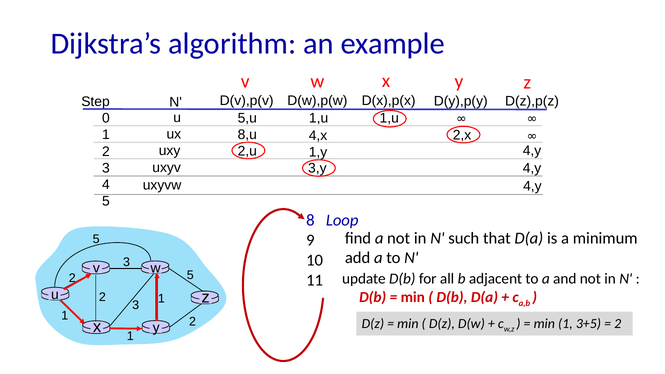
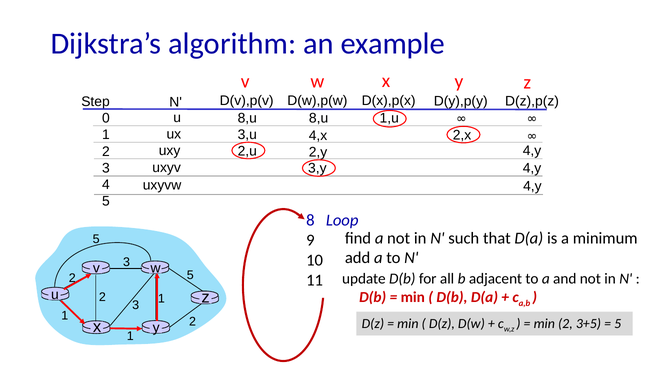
1,u: 1,u -> 8,u (319, 118)
5,u: 5,u -> 8,u (247, 118)
8,u: 8,u -> 3,u (247, 135)
1,y: 1,y -> 2,y (318, 152)
min 1: 1 -> 2 (565, 324)
2: 2 -> 5 (618, 324)
